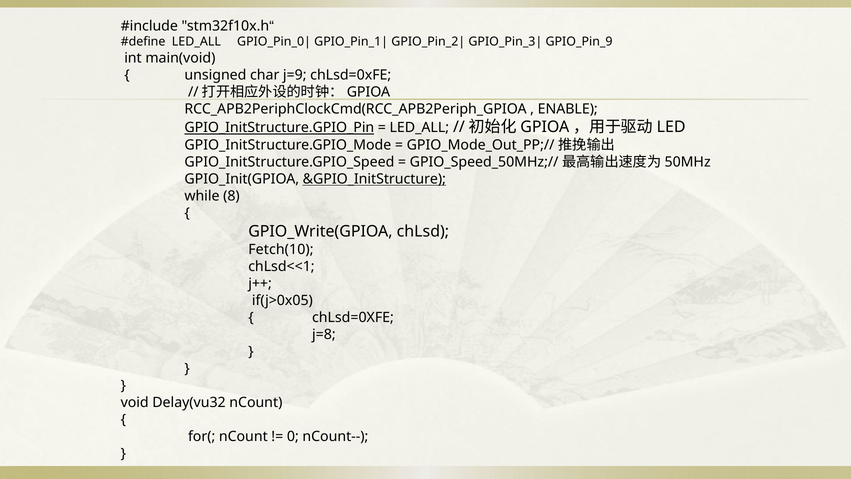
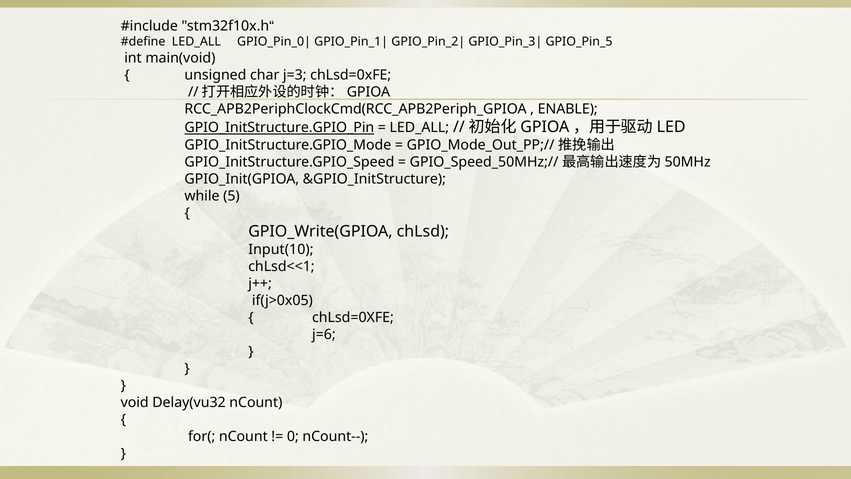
GPIO_Pin_9: GPIO_Pin_9 -> GPIO_Pin_5 (579, 42)
j=9: j=9 -> j=3 (295, 75)
&GPIO_InitStructure underline: present -> none (374, 179)
8: 8 -> 5 (231, 196)
Fetch(10: Fetch(10 -> Input(10 (281, 249)
j=8: j=8 -> j=6 (324, 334)
